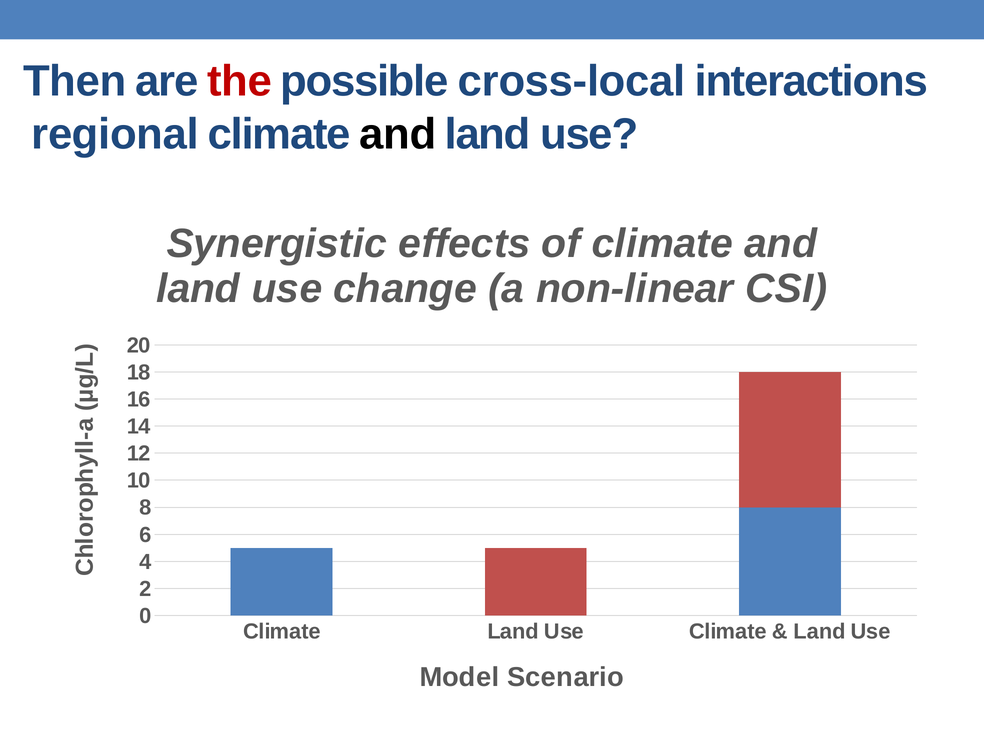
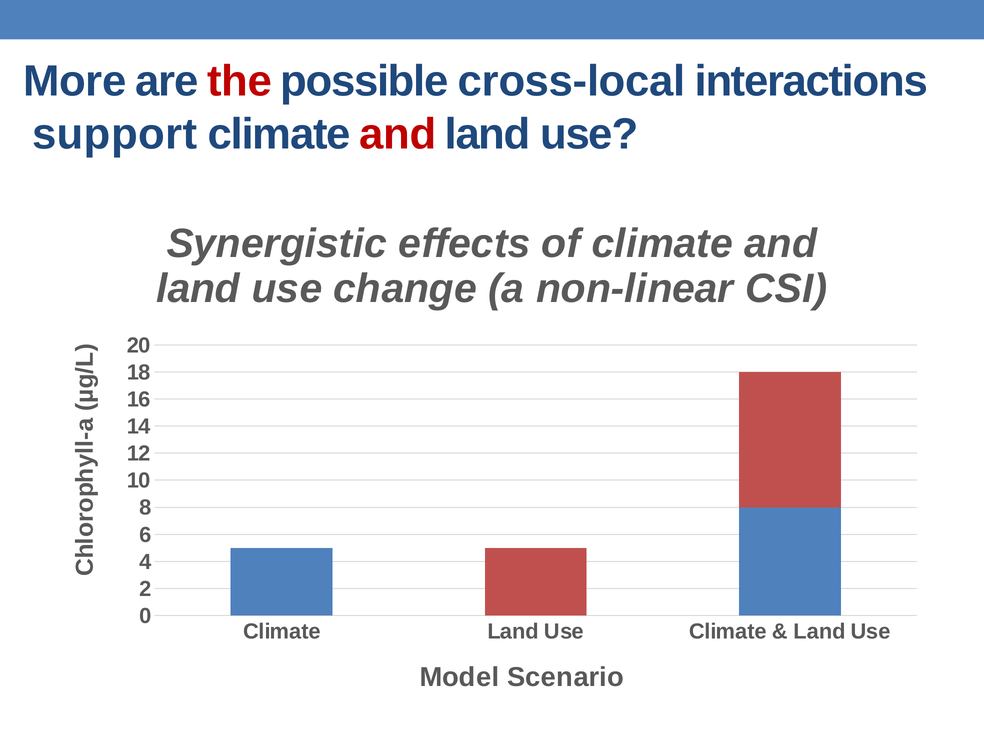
Then: Then -> More (75, 81)
regional: regional -> support (115, 135)
and colour: black -> red (398, 135)
